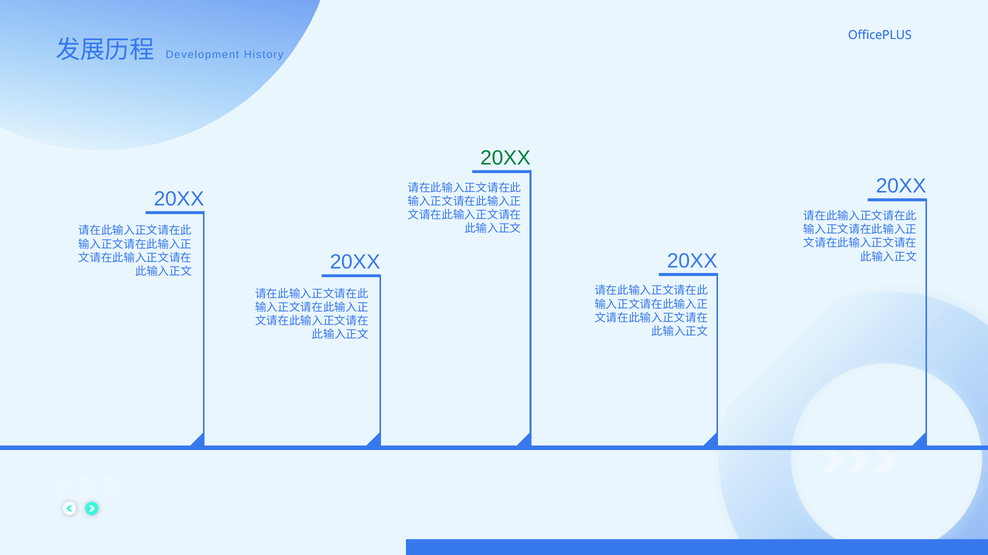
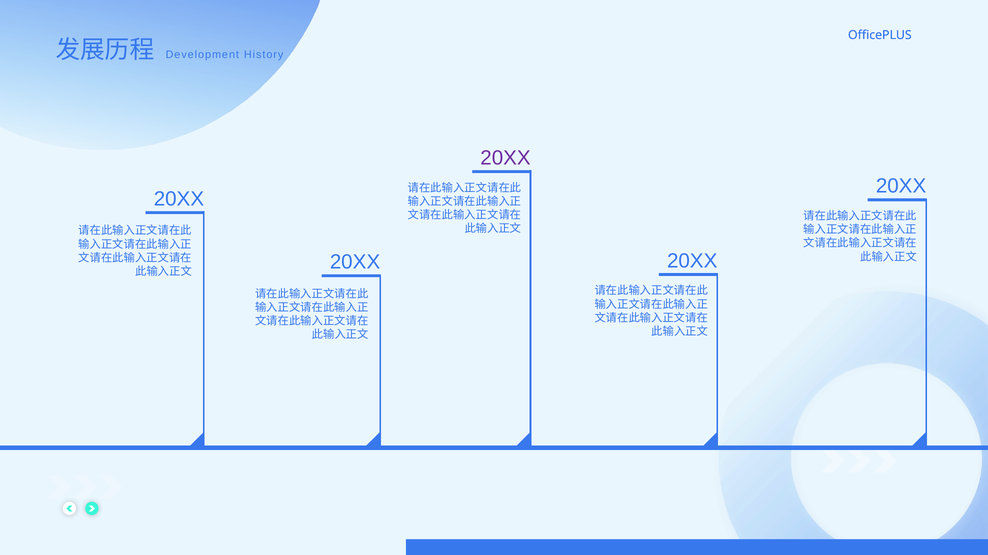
20XX colour: green -> purple (505, 158)
